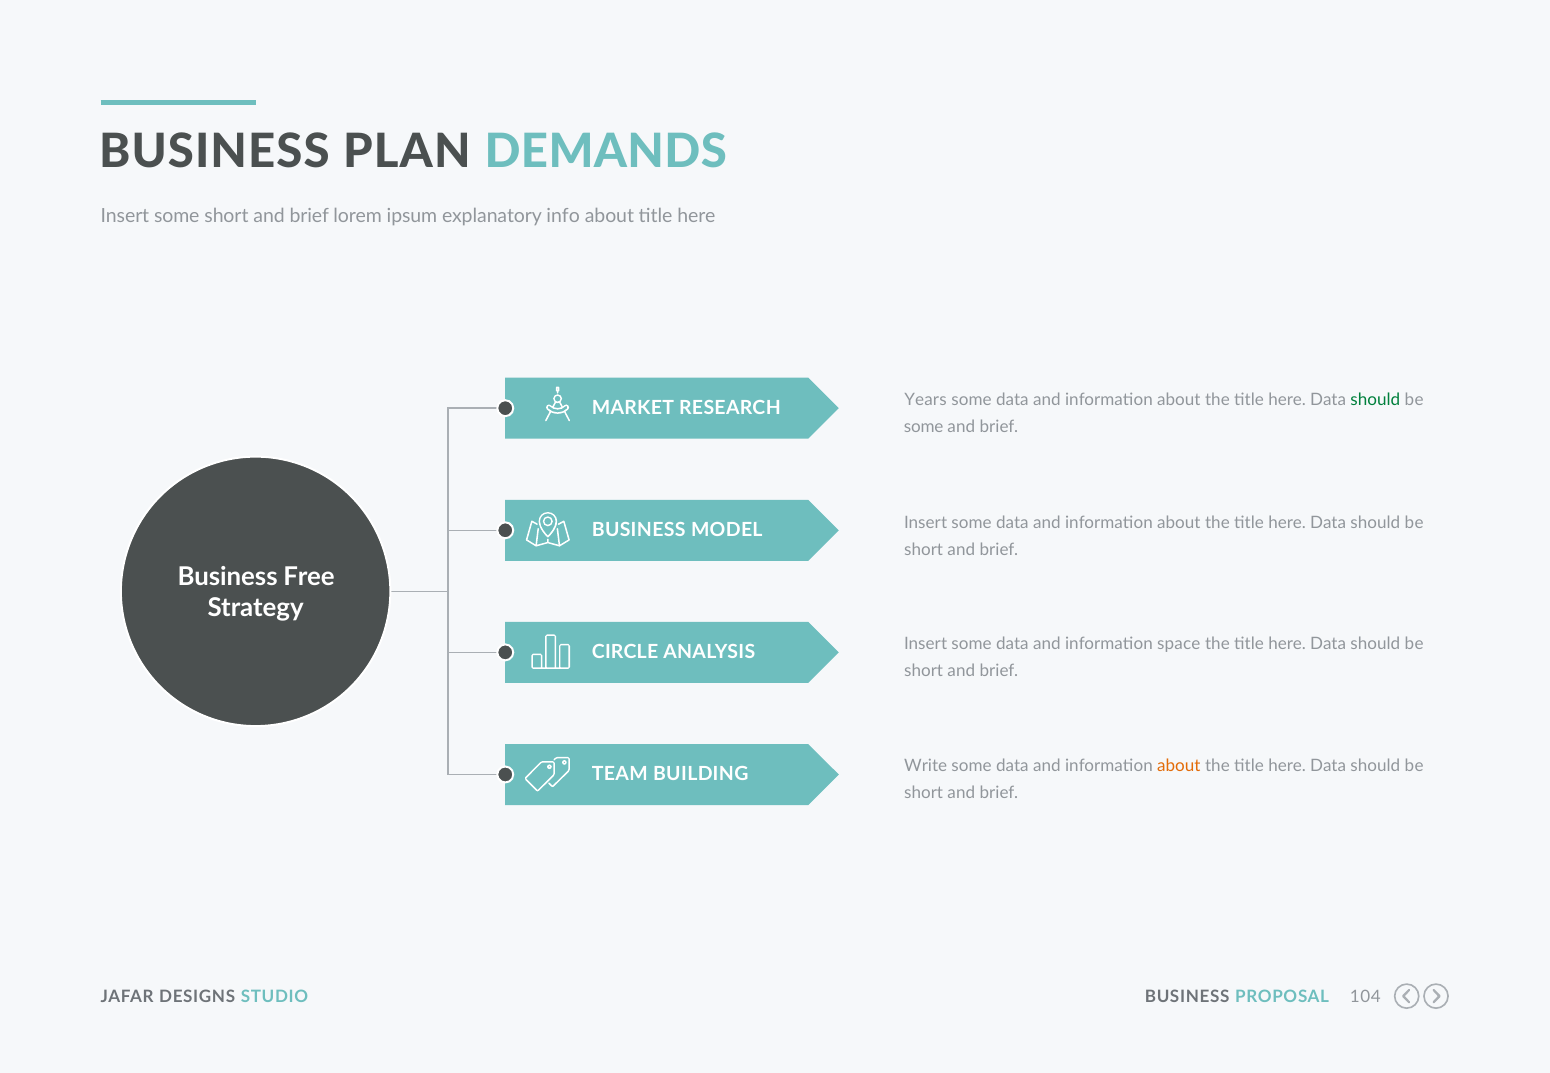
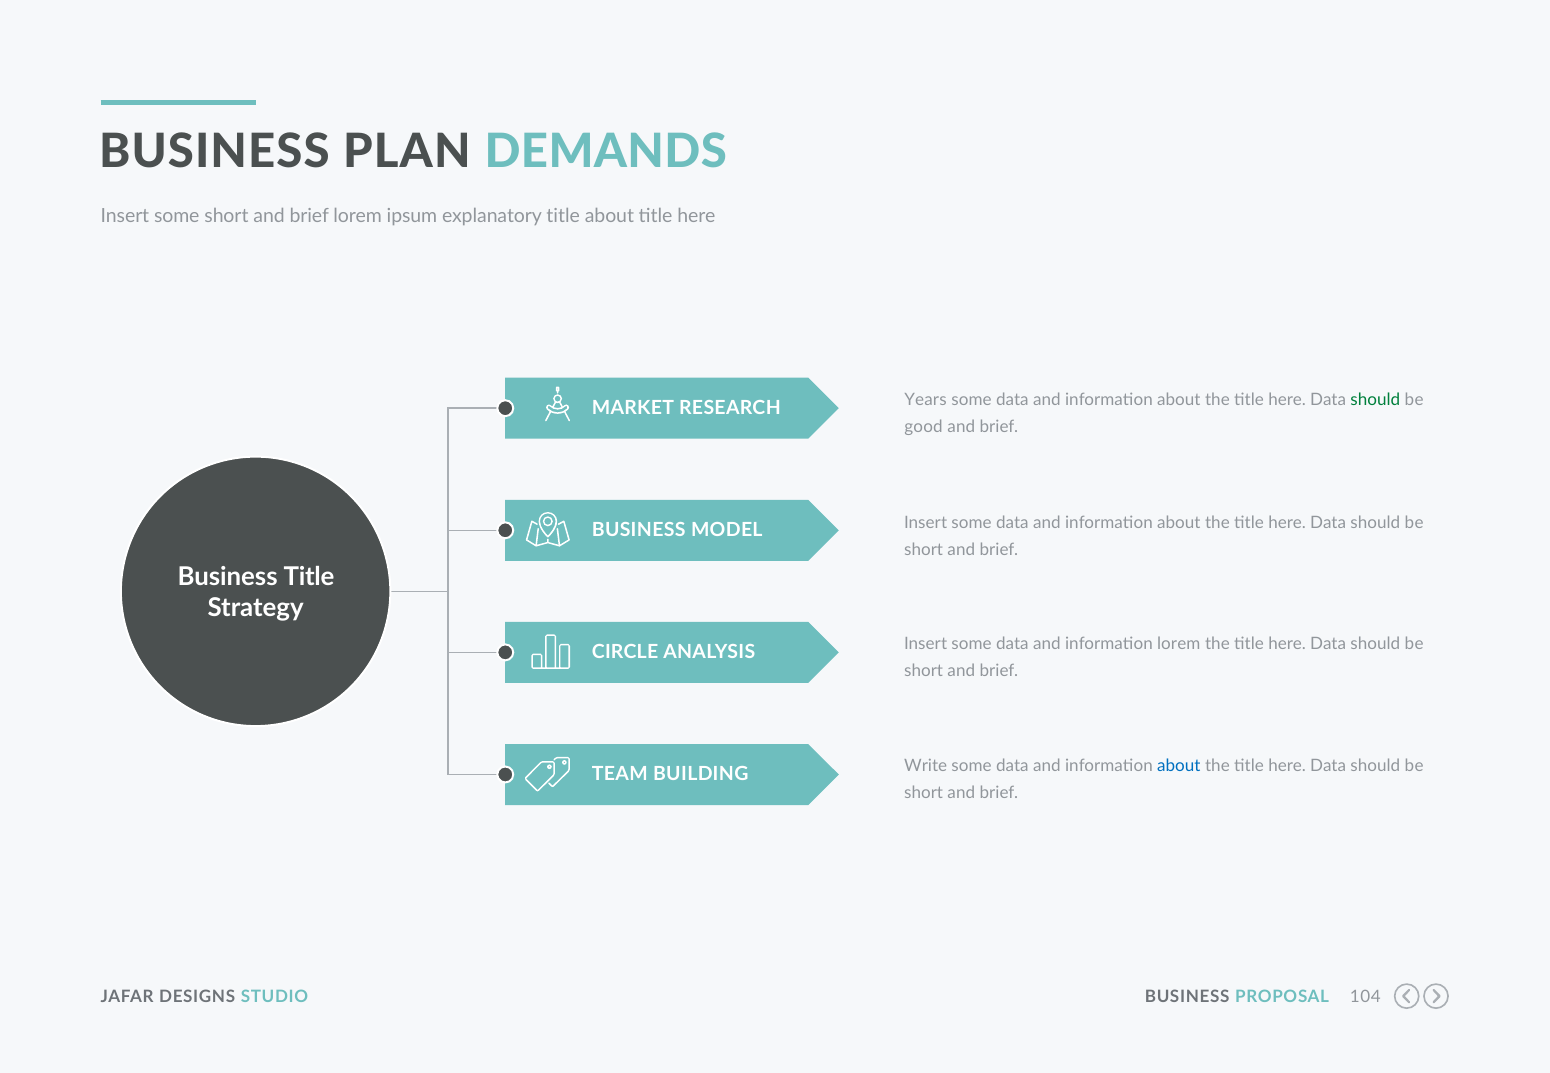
explanatory info: info -> title (563, 216)
some: some -> good (924, 426)
Business Free: Free -> Title (309, 577)
information space: space -> lorem (1179, 644)
about colour: orange -> blue (1179, 766)
